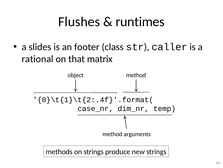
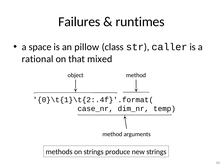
Flushes: Flushes -> Failures (79, 22)
slides: slides -> space (40, 47)
footer: footer -> pillow (87, 47)
matrix: matrix -> mixed (100, 59)
